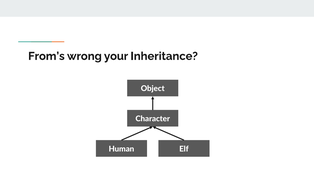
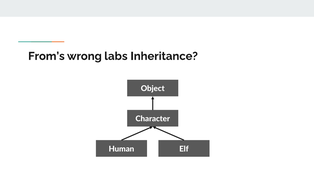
your: your -> labs (116, 56)
